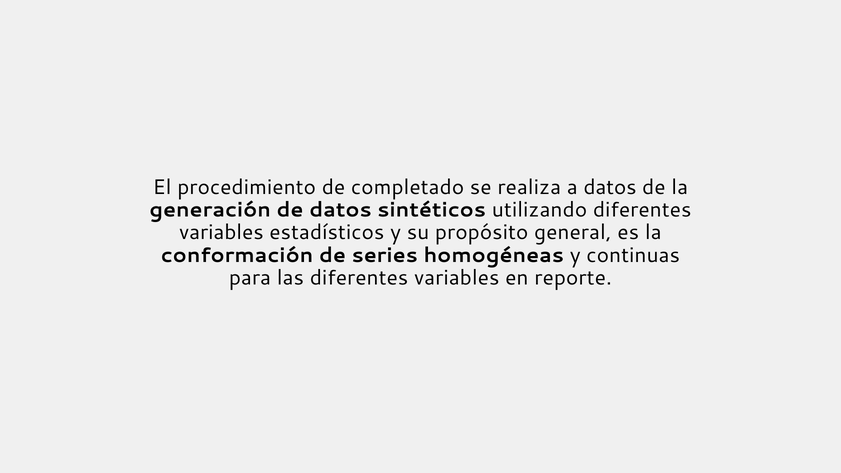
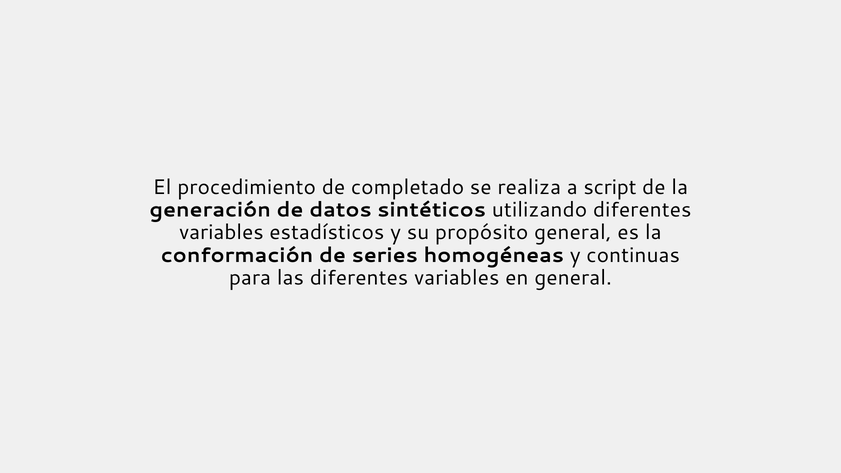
a datos: datos -> script (610, 187)
en reporte: reporte -> general (573, 278)
